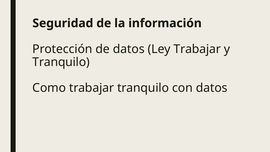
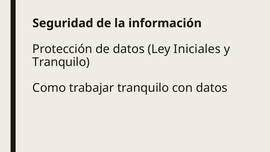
Ley Trabajar: Trabajar -> Iniciales (197, 49)
